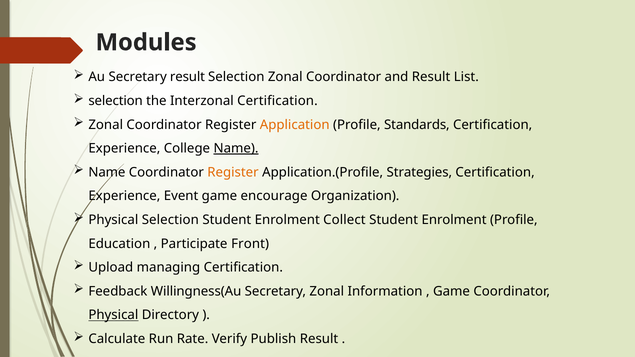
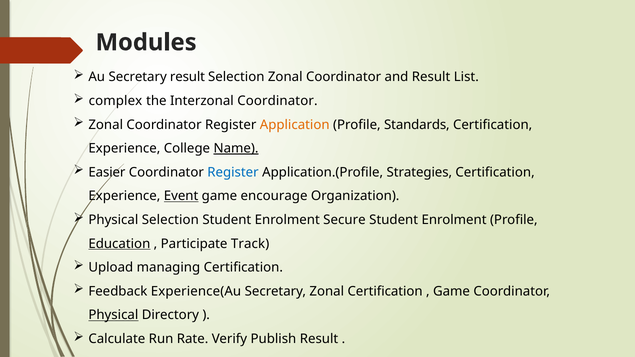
selection: selection -> complex (115, 101)
Interzonal Certification: Certification -> Coordinator (277, 101)
Name: Name -> Easier (107, 172)
Register colour: orange -> blue (233, 172)
Event underline: none -> present (181, 196)
Collect: Collect -> Secure (344, 220)
Education underline: none -> present (119, 244)
Front: Front -> Track (250, 244)
Willingness(Au: Willingness(Au -> Experience(Au (196, 291)
Zonal Information: Information -> Certification (385, 291)
